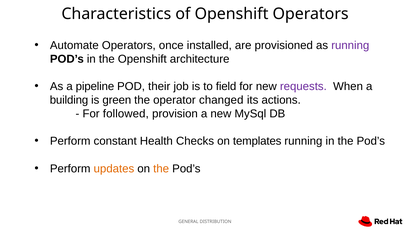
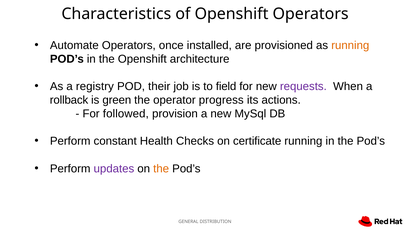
running colour: purple -> orange (350, 45)
pipeline: pipeline -> registry (95, 86)
building: building -> rollback (69, 100)
changed: changed -> progress (221, 100)
templates: templates -> certificate (257, 141)
updates colour: orange -> purple (114, 168)
